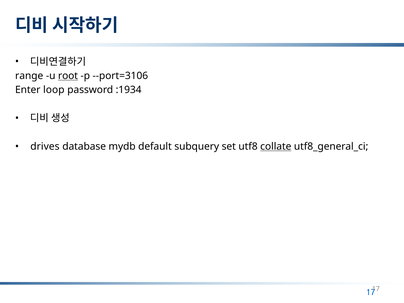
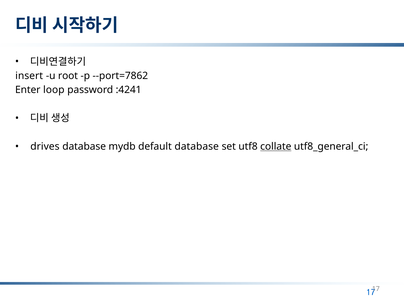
range: range -> insert (29, 76)
root underline: present -> none (68, 76)
--port=3106: --port=3106 -> --port=7862 (120, 76)
:1934: :1934 -> :4241 (129, 90)
default subquery: subquery -> database (197, 147)
